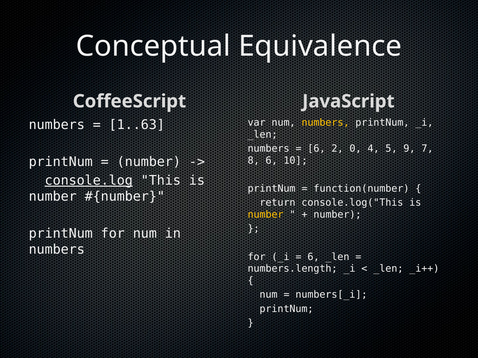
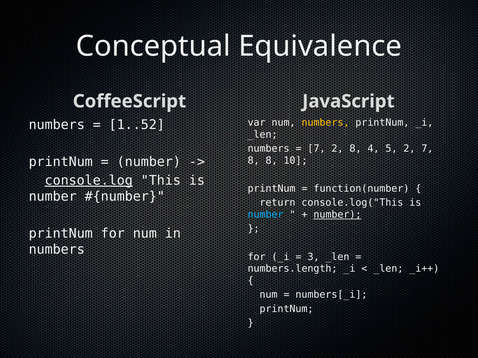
1..63: 1..63 -> 1..52 (137, 125)
6: 6 -> 7 (316, 149)
2 0: 0 -> 8 (355, 149)
5 9: 9 -> 2 (409, 149)
8 6: 6 -> 8 (272, 161)
number colour: yellow -> light blue (266, 215)
number underline: none -> present (337, 215)
6: 6 -> 3 (313, 257)
